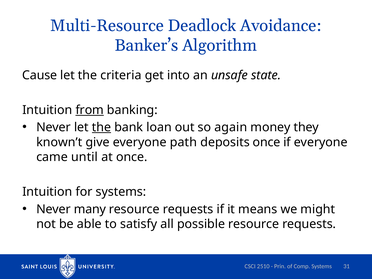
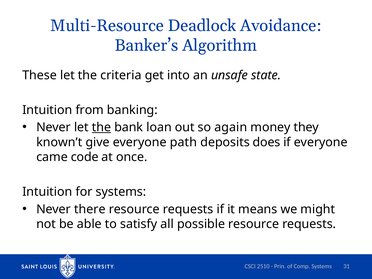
Cause: Cause -> These (40, 75)
from underline: present -> none (90, 110)
deposits once: once -> does (267, 142)
until: until -> code (85, 157)
many: many -> there (90, 209)
